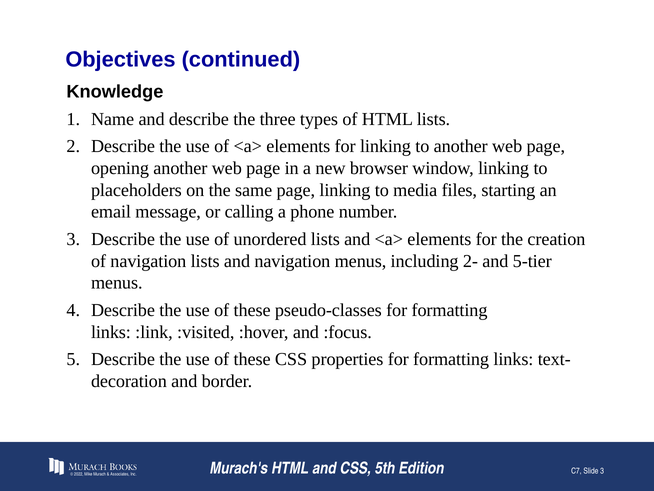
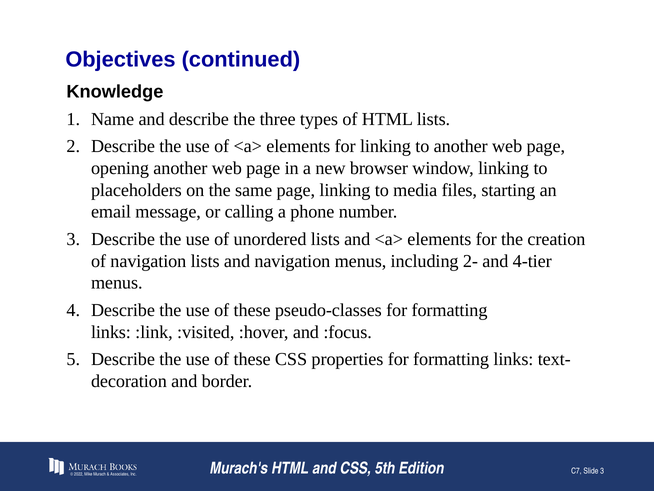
5-tier: 5-tier -> 4-tier (532, 261)
